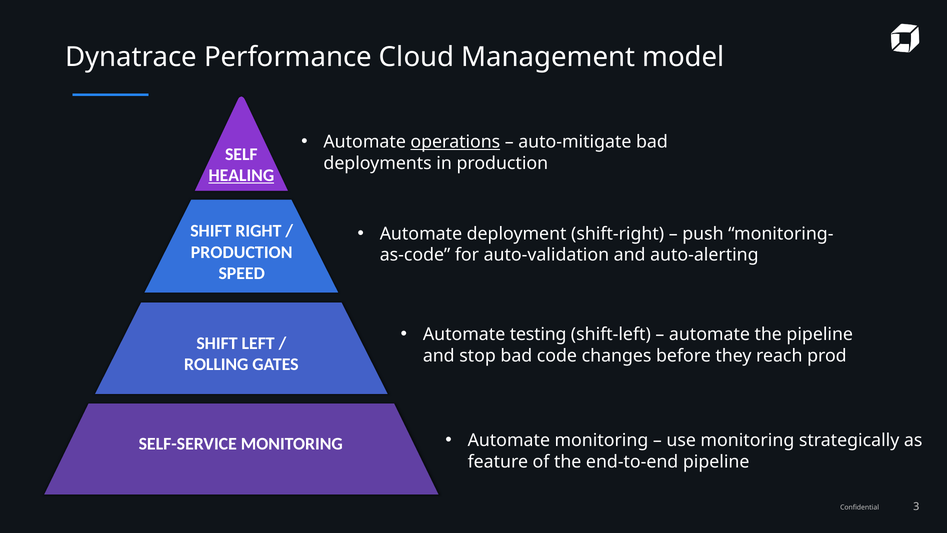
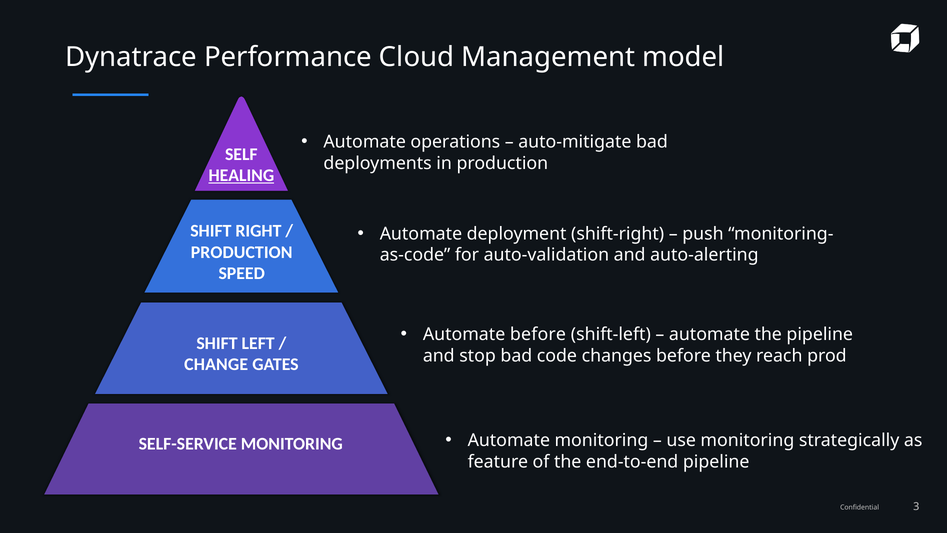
operations underline: present -> none (455, 142)
Automate testing: testing -> before (538, 334)
ROLLING: ROLLING -> CHANGE (216, 364)
